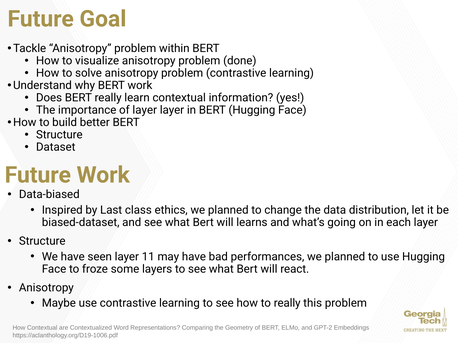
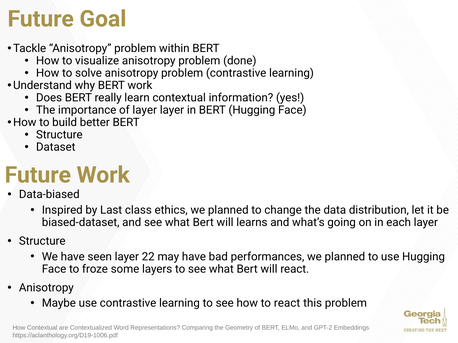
11: 11 -> 22 (148, 257)
to really: really -> react (287, 304)
